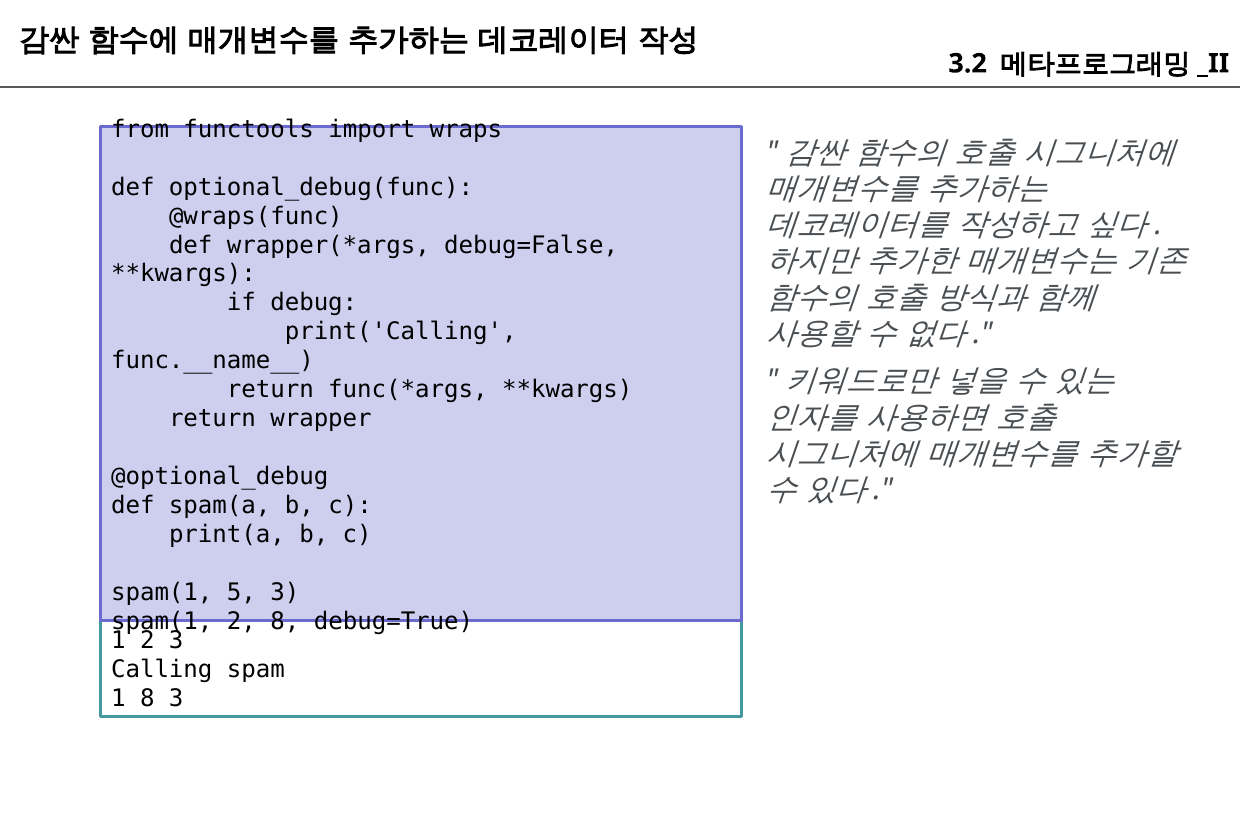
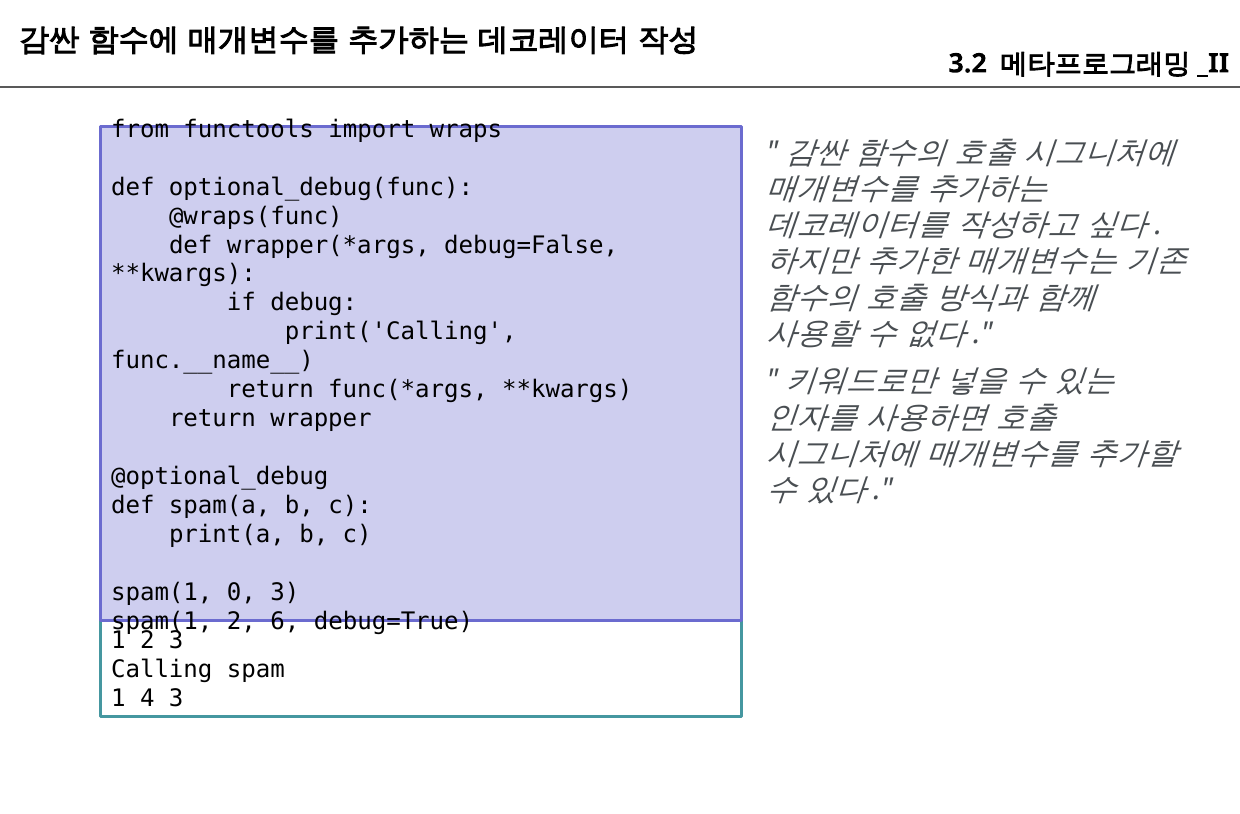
5: 5 -> 0 (241, 593)
2 8: 8 -> 6 (285, 622)
1 8: 8 -> 4 (147, 699)
